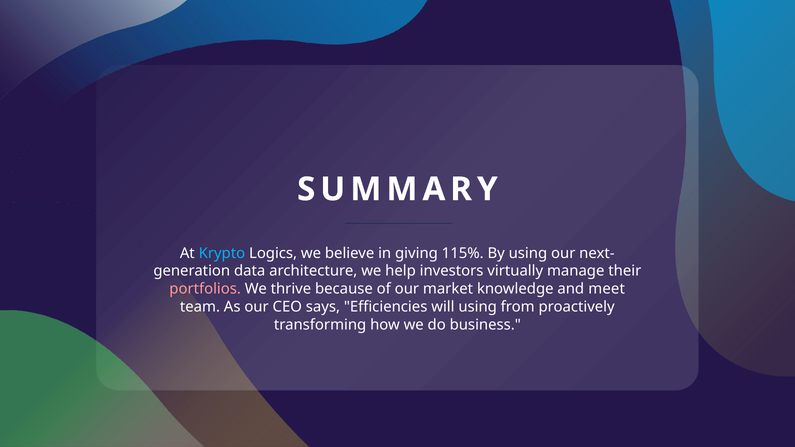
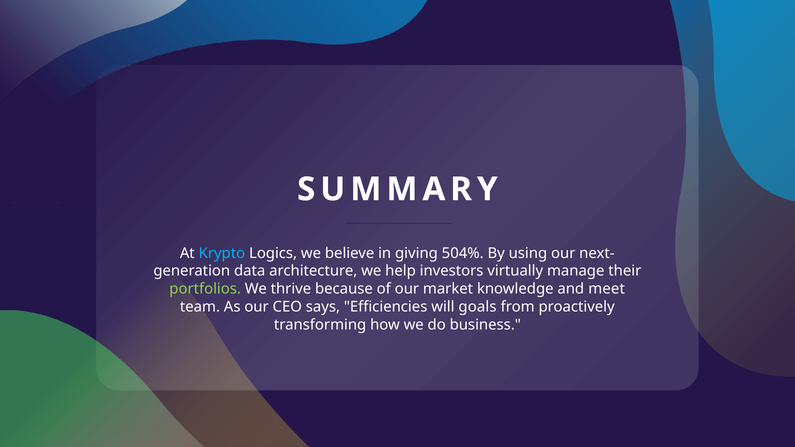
115%: 115% -> 504% (463, 253)
portfolios colour: pink -> light green (205, 289)
will using: using -> goals (478, 307)
